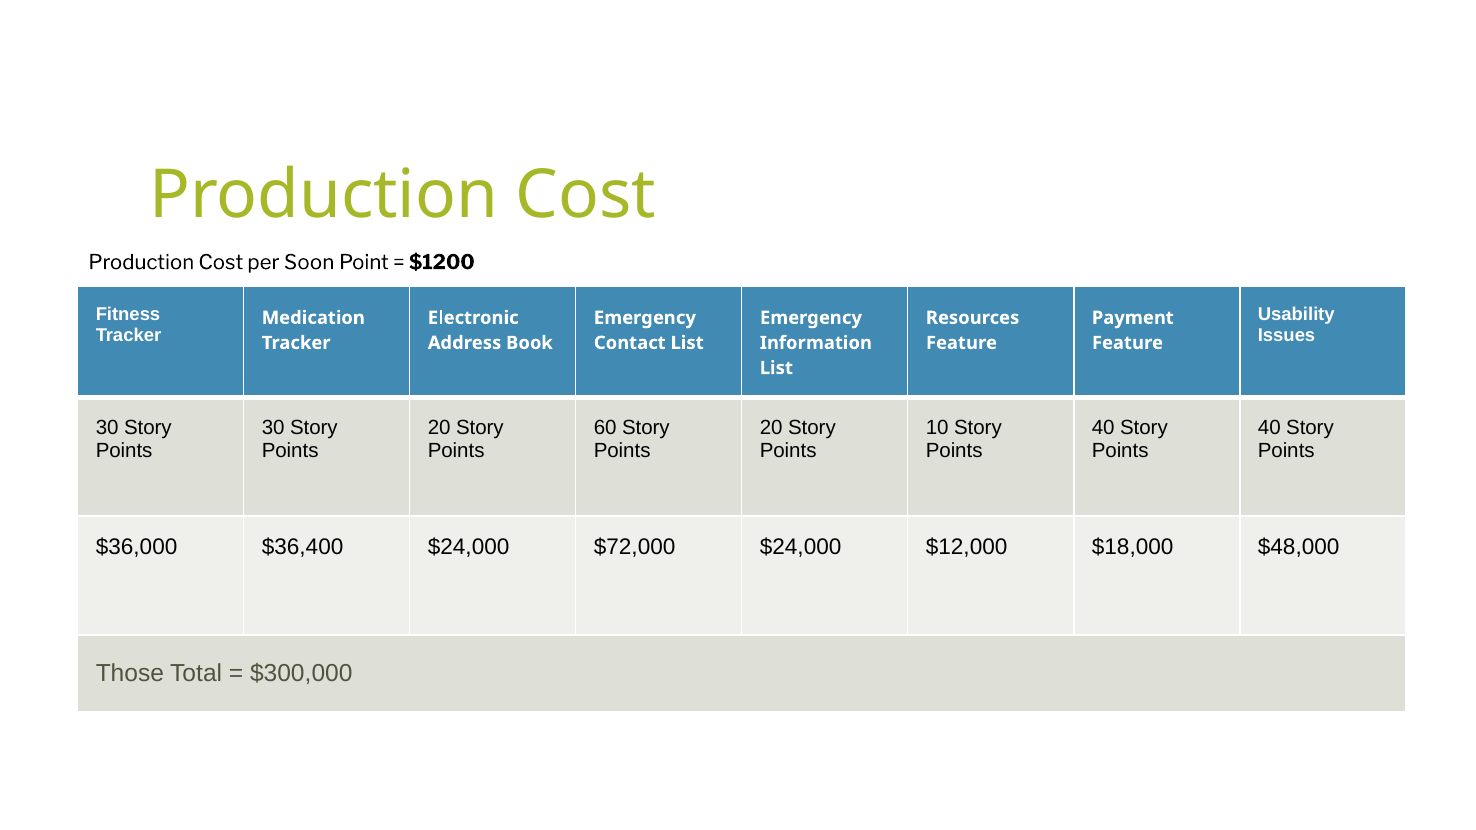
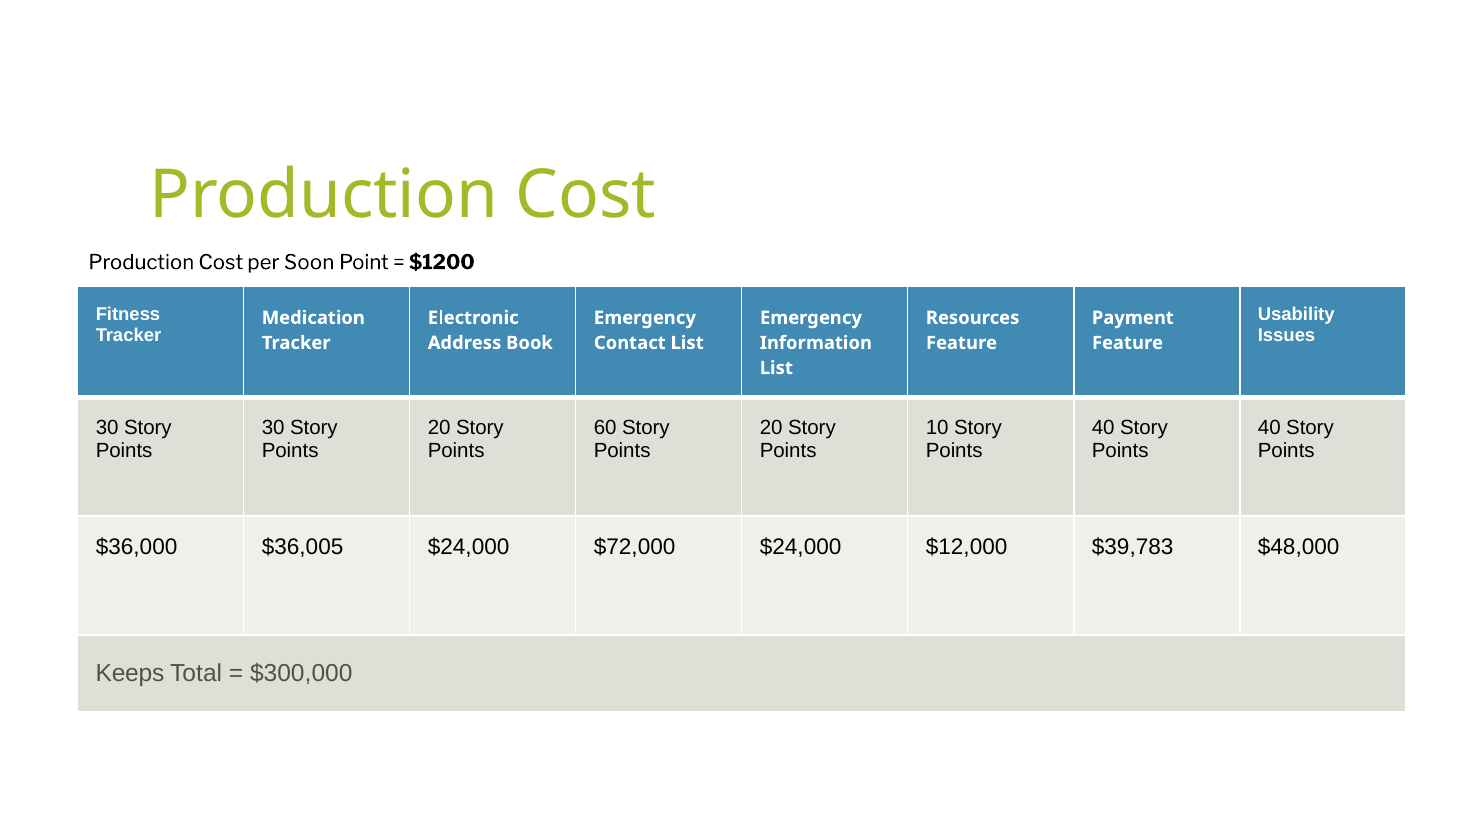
$36,400: $36,400 -> $36,005 (303, 548)
$18,000: $18,000 -> $39,783 (1133, 548)
Those: Those -> Keeps (130, 674)
